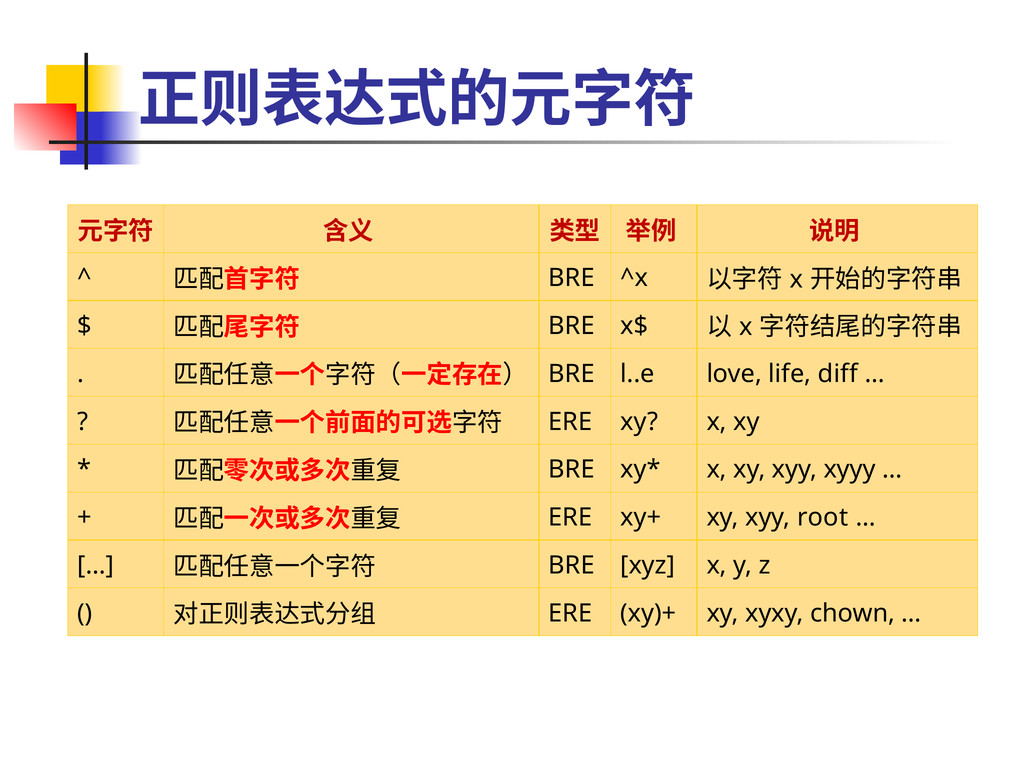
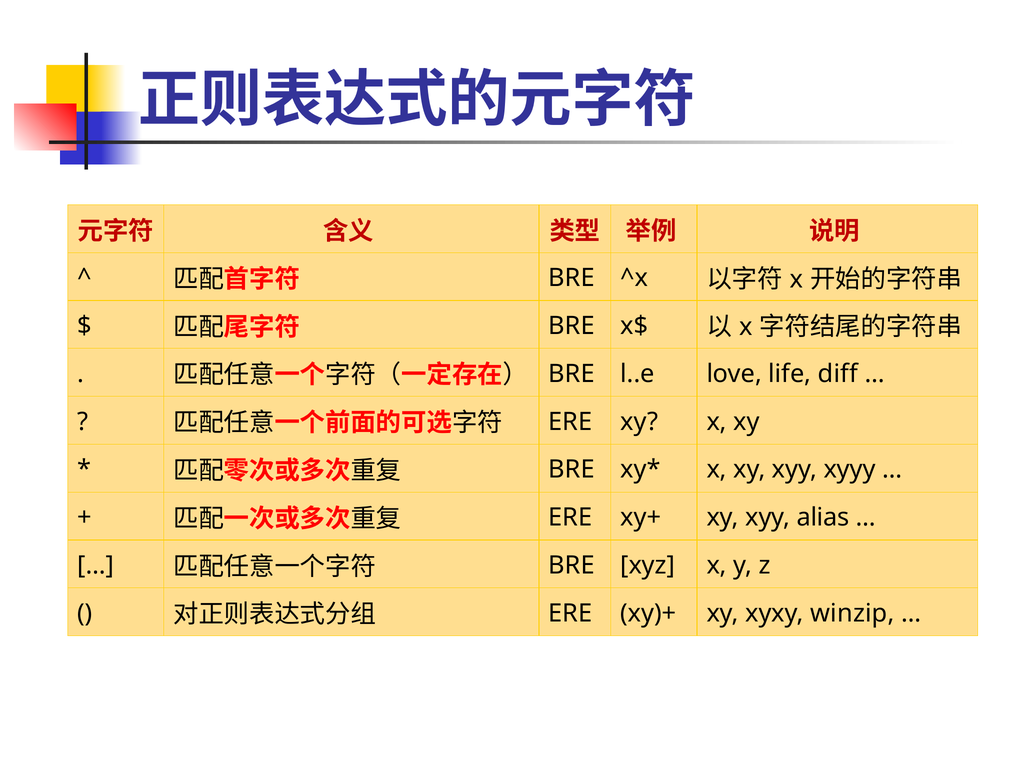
root: root -> alias (823, 517)
chown: chown -> winzip (852, 613)
